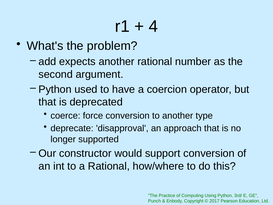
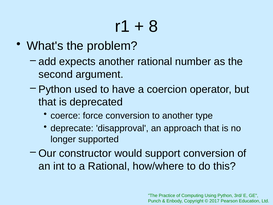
4: 4 -> 8 (153, 26)
